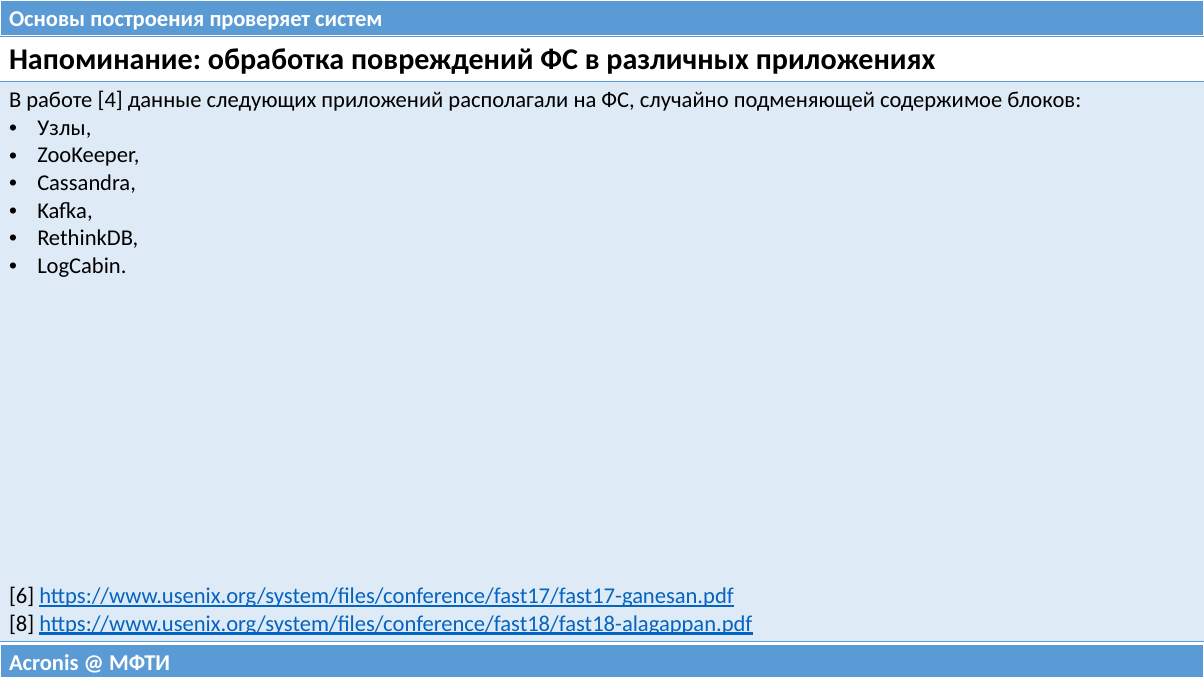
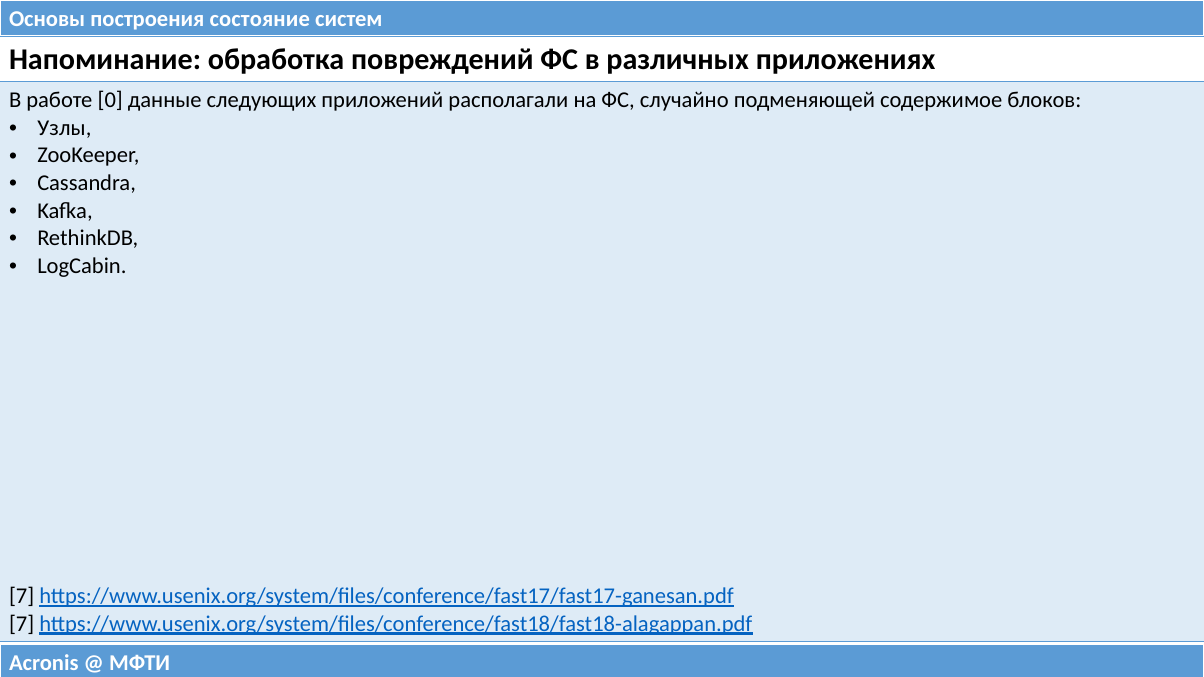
проверяет: проверяет -> состояние (260, 19)
4: 4 -> 0 (110, 100)
6: 6 -> 7 (22, 596)
8: 8 -> 7 (22, 624)
